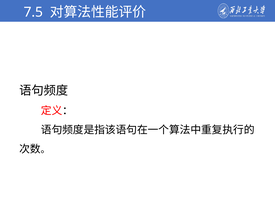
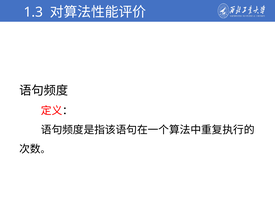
7.5: 7.5 -> 1.3 (33, 12)
